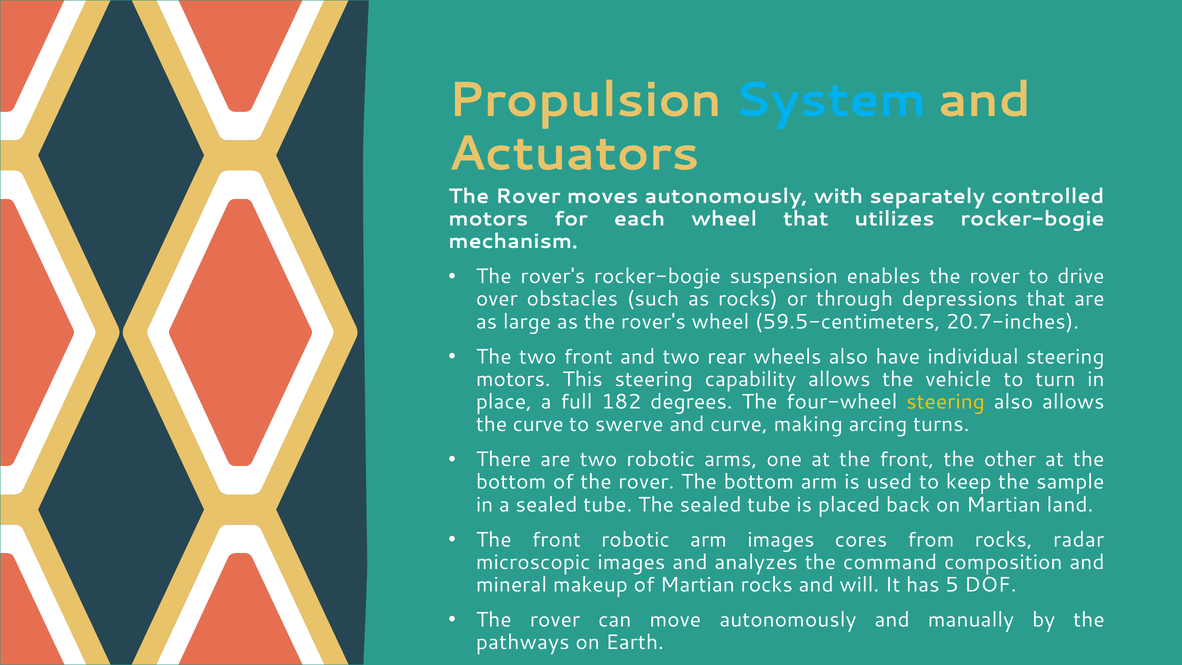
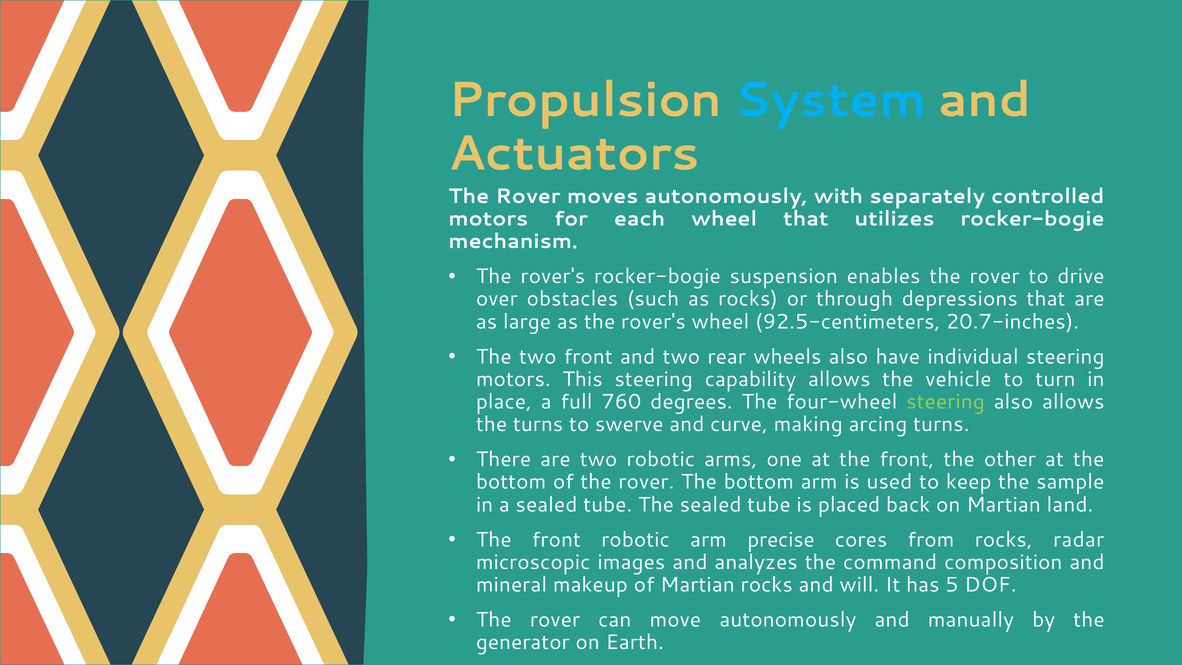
59.5-centimeters: 59.5-centimeters -> 92.5-centimeters (848, 322)
182: 182 -> 760 (621, 402)
steering colour: yellow -> light green (946, 402)
the curve: curve -> turns (538, 424)
arm images: images -> precise (781, 540)
pathways: pathways -> generator (523, 642)
